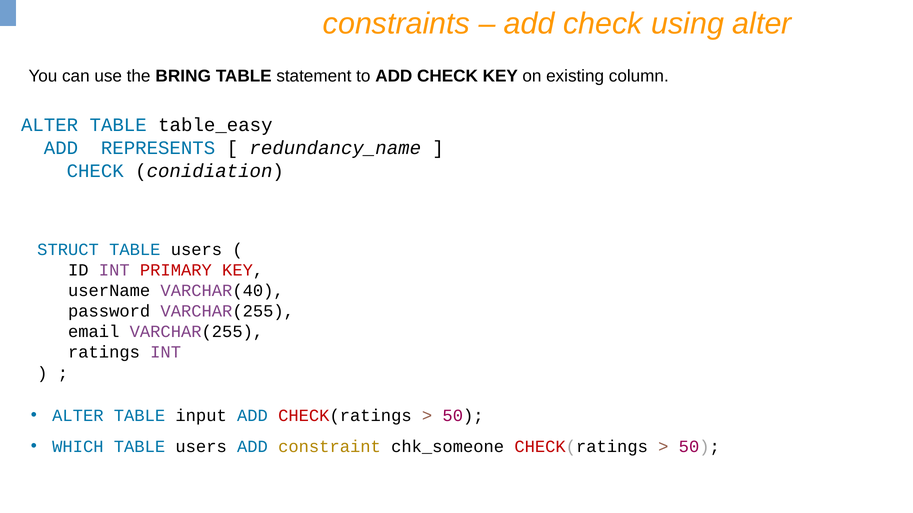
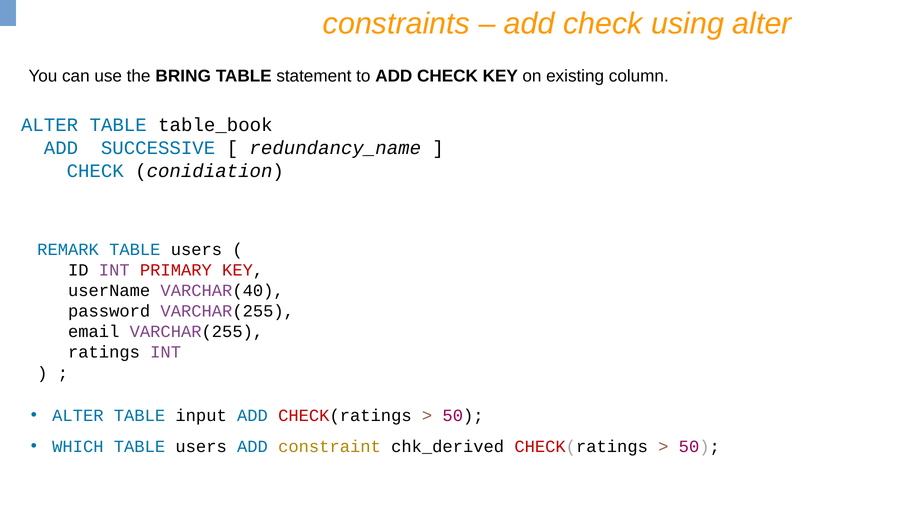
table_easy: table_easy -> table_book (215, 125)
REPRESENTS: REPRESENTS -> SUCCESSIVE (158, 148)
STRUCT: STRUCT -> REMARK (68, 250)
chk_someone: chk_someone -> chk_derived (448, 447)
